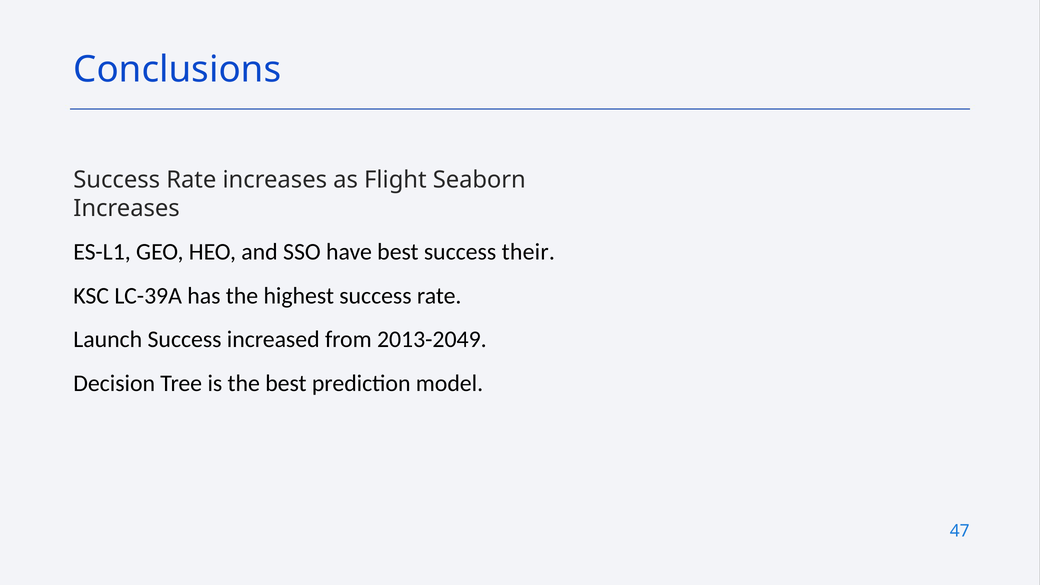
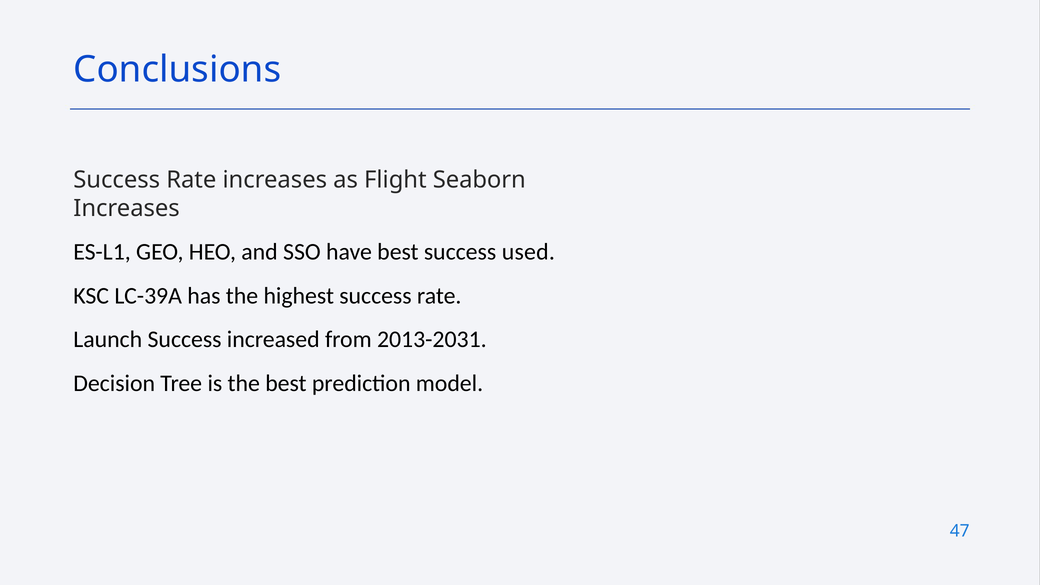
their: their -> used (528, 252)
2013-2049: 2013-2049 -> 2013-2031 (432, 339)
